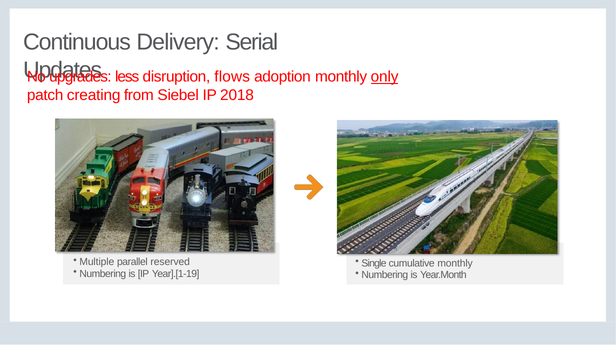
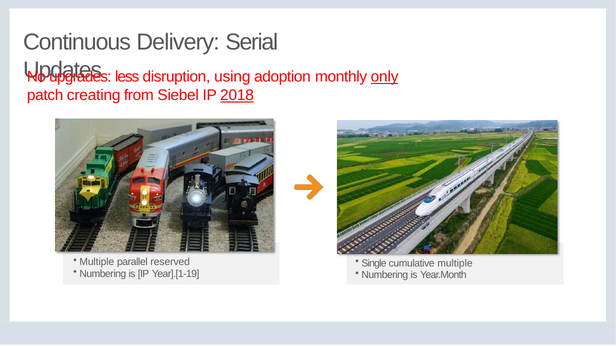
flows: flows -> using (232, 77)
2018 underline: none -> present (237, 95)
cumulative monthly: monthly -> multiple (455, 264)
